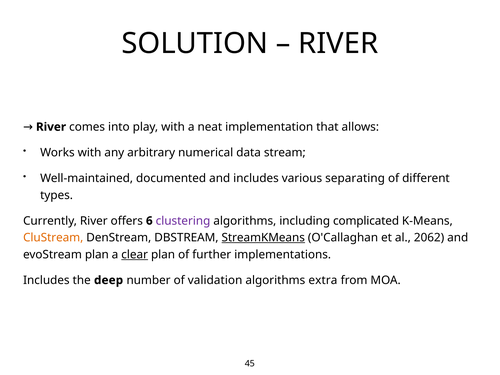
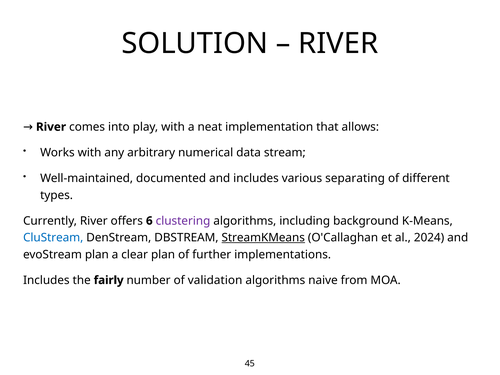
complicated: complicated -> background (366, 221)
CluStream colour: orange -> blue (53, 238)
2062: 2062 -> 2024 (429, 238)
clear underline: present -> none (135, 255)
deep: deep -> fairly (109, 280)
extra: extra -> naive (323, 280)
